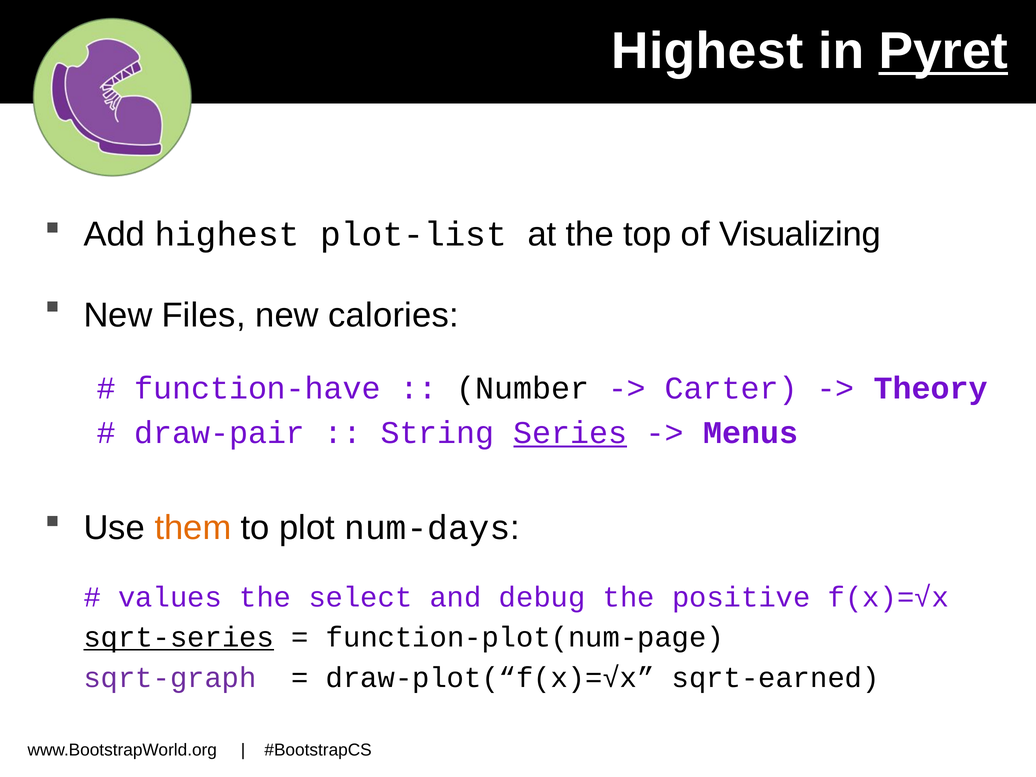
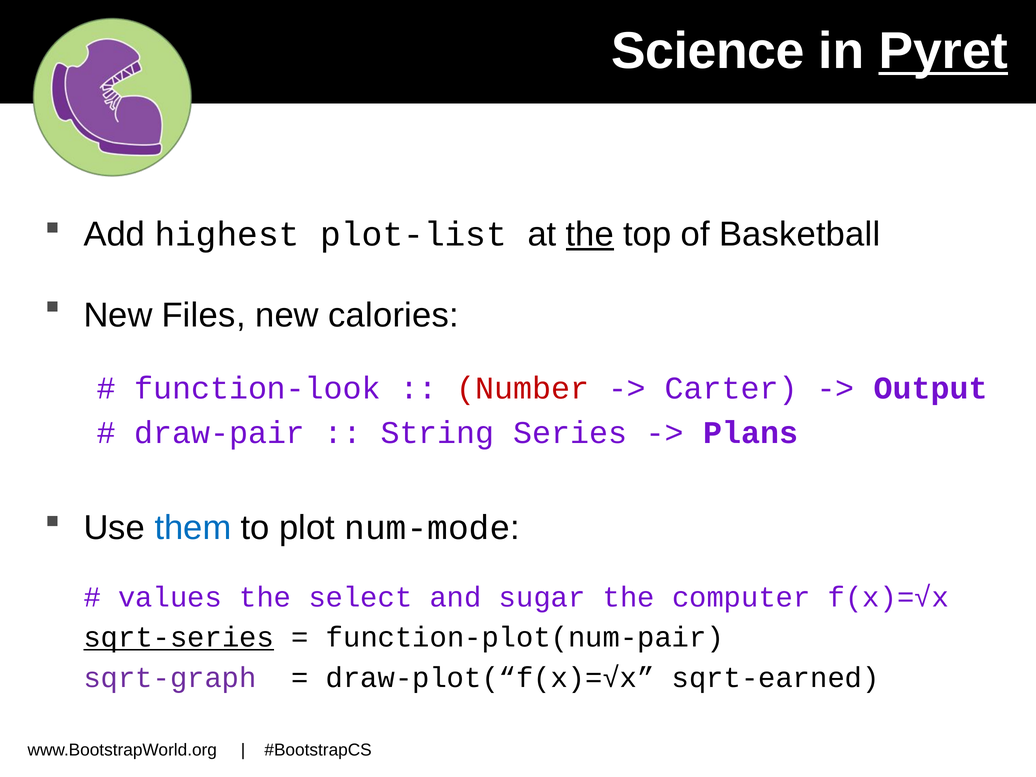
Highest: Highest -> Science (708, 51)
the underline: none -> present (590, 234)
Visualizing: Visualizing -> Basketball (800, 234)
function-have: function-have -> function-look (258, 388)
Number colour: black -> red (523, 388)
Theory: Theory -> Output (931, 388)
Series underline: present -> none (570, 433)
Menus: Menus -> Plans (751, 433)
them colour: orange -> blue (193, 528)
num-days: num-days -> num-mode (427, 528)
debug: debug -> sugar (542, 597)
positive: positive -> computer (741, 597)
function-plot(num-page: function-plot(num-page -> function-plot(num-pair (525, 637)
